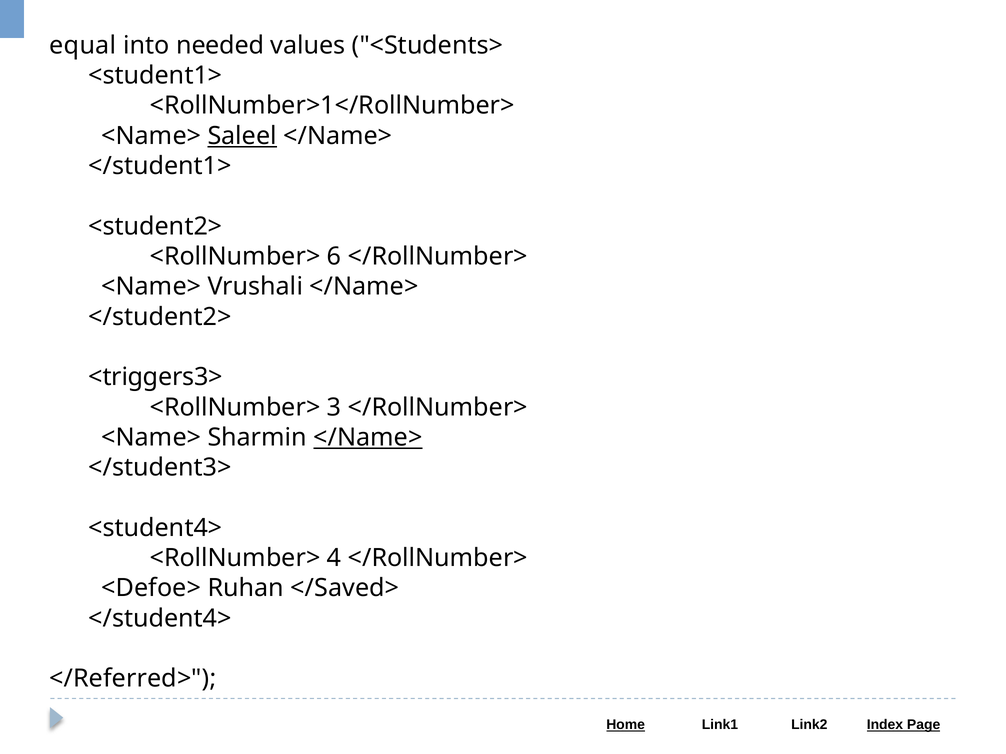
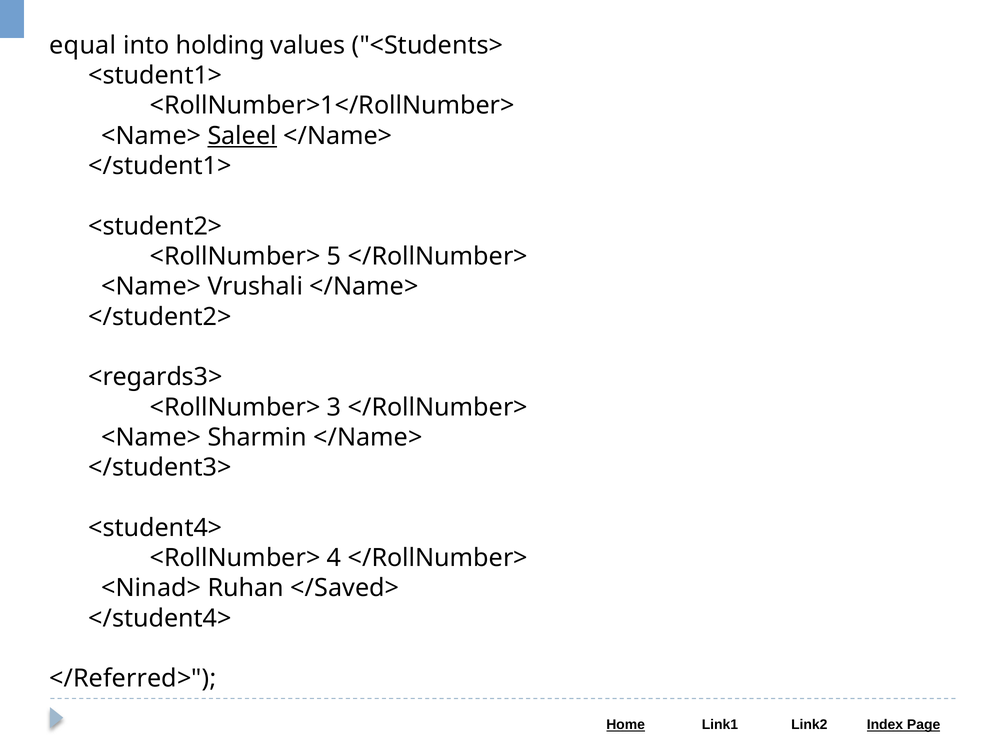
needed: needed -> holding (220, 45)
6: 6 -> 5 (334, 257)
<triggers3>: <triggers3> -> <regards3> (155, 377)
</Name> underline: present -> none (368, 438)
<Defoe>: <Defoe> -> <Ninad> (151, 589)
